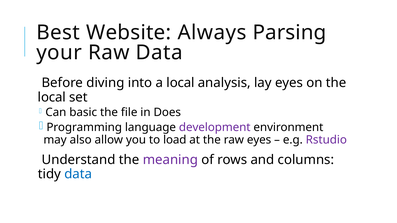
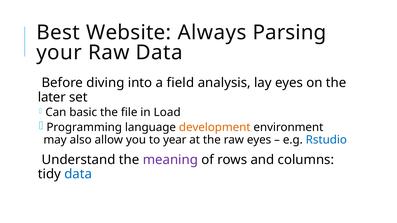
a local: local -> field (180, 83)
local: local -> later (52, 97)
Does: Does -> Load (167, 112)
development colour: purple -> orange (215, 127)
load: load -> year (175, 140)
Rstudio colour: purple -> blue (326, 140)
